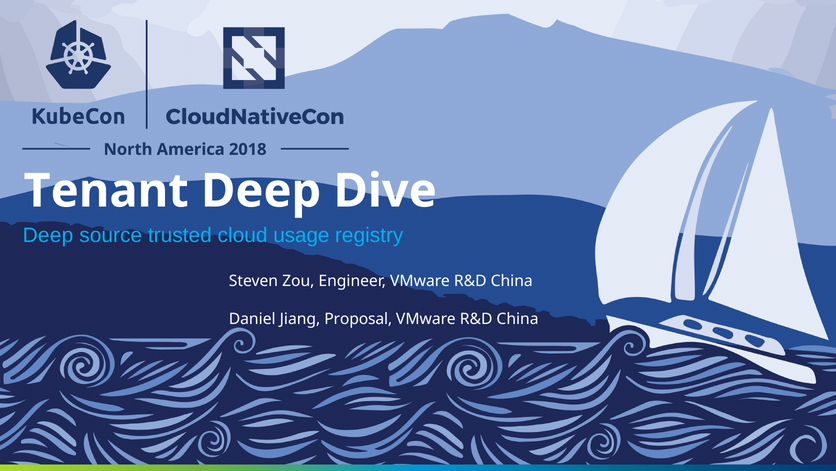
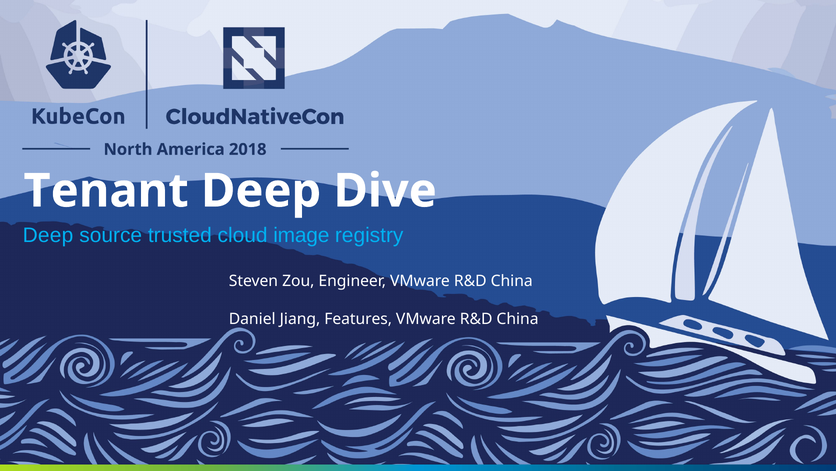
usage: usage -> image (301, 235)
Proposal: Proposal -> Features (358, 319)
